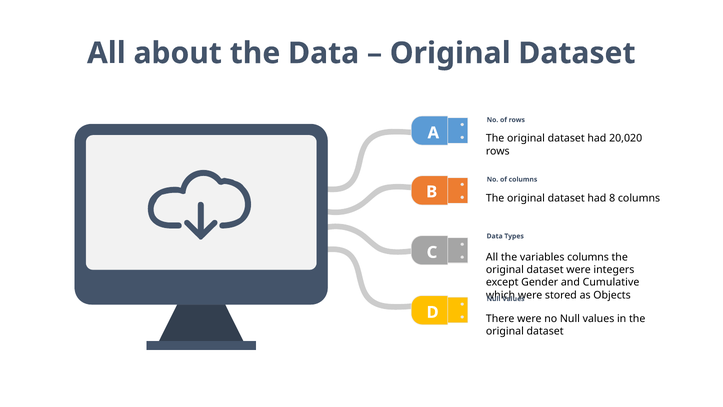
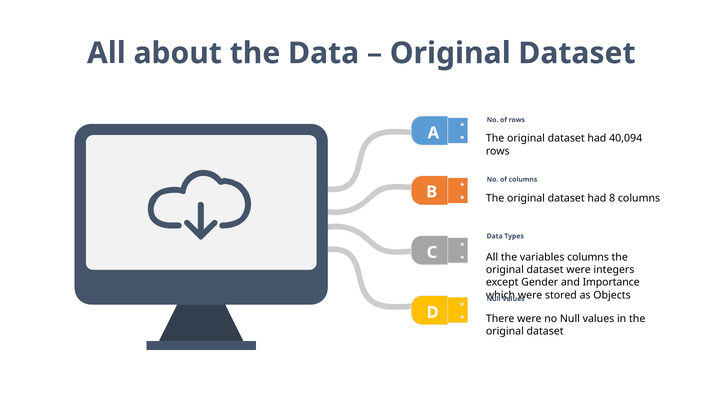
20,020: 20,020 -> 40,094 (626, 138)
Cumulative: Cumulative -> Importance (611, 282)
